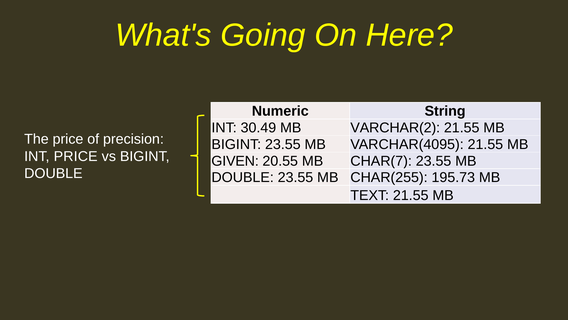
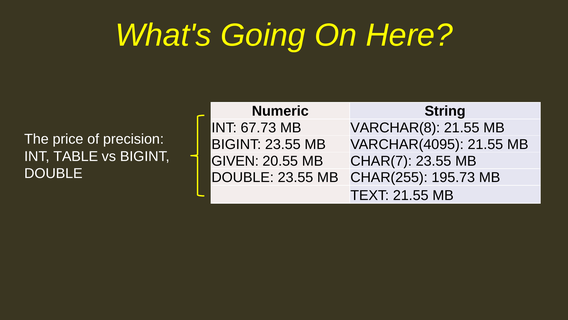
30.49: 30.49 -> 67.73 (258, 128)
VARCHAR(2: VARCHAR(2 -> VARCHAR(8 (395, 128)
INT PRICE: PRICE -> TABLE (76, 156)
